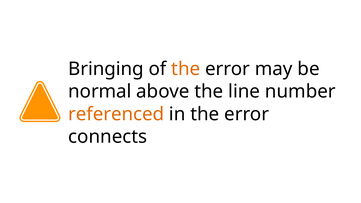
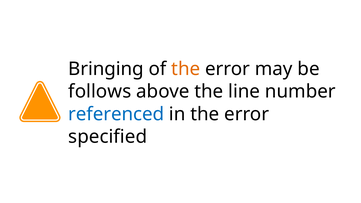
normal: normal -> follows (100, 92)
referenced colour: orange -> blue (116, 114)
connects: connects -> specified (108, 137)
